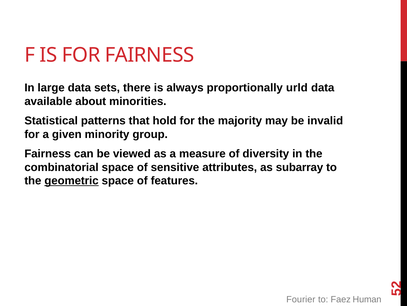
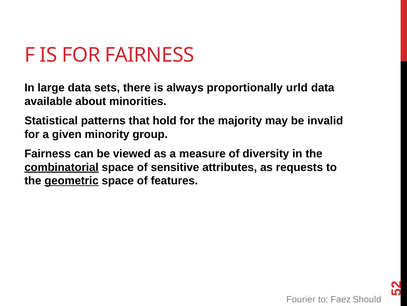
combinatorial underline: none -> present (61, 167)
subarray: subarray -> requests (299, 167)
Human: Human -> Should (367, 299)
